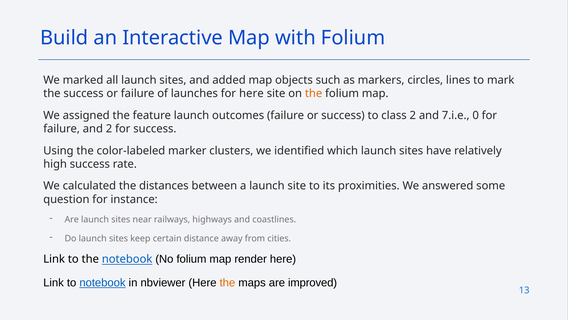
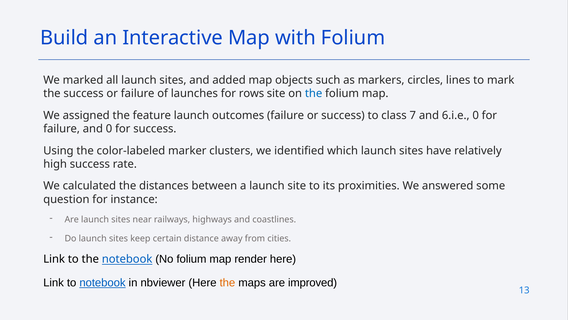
for here: here -> rows (251, 93)
the colour: orange -> blue (314, 93)
class 2: 2 -> 7 (413, 115)
7.i.e: 7.i.e -> 6.i.e (456, 115)
and 2: 2 -> 0 (109, 129)
